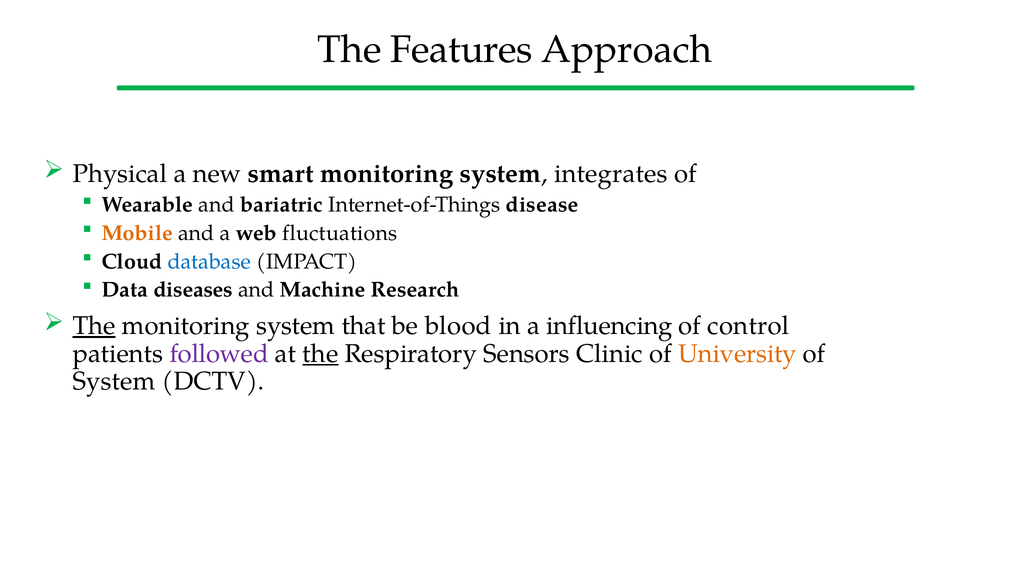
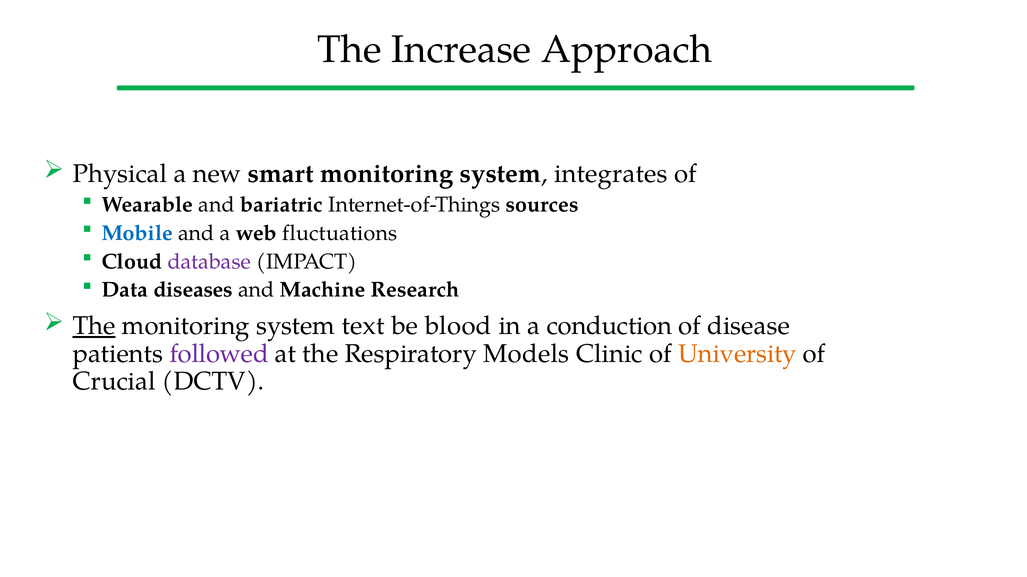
Features: Features -> Increase (461, 50)
disease: disease -> sources (542, 205)
Mobile colour: orange -> blue (137, 233)
database colour: blue -> purple (209, 262)
that: that -> text (363, 326)
influencing: influencing -> conduction (609, 326)
control: control -> disease (749, 326)
the underline: present -> none (320, 354)
Sensors: Sensors -> Models (526, 354)
System: System -> Crucial (114, 382)
